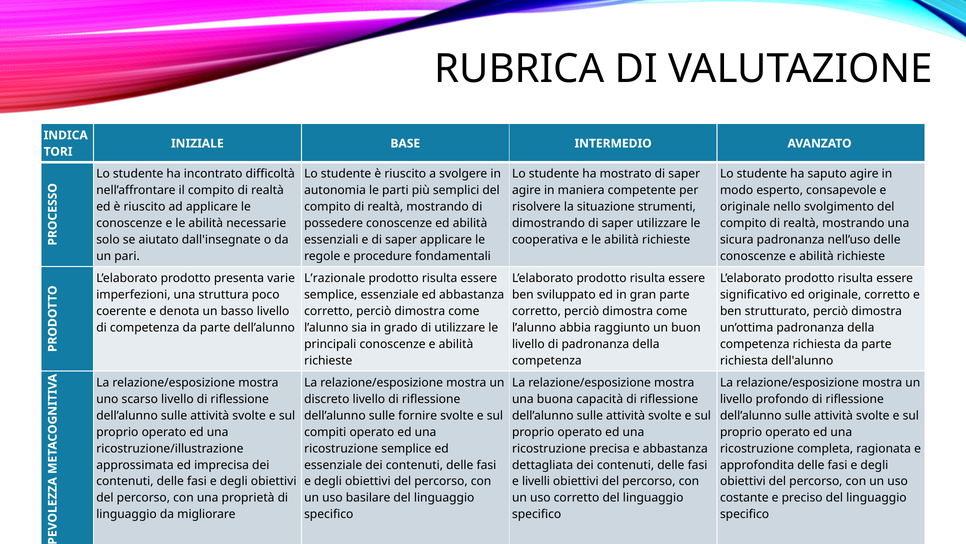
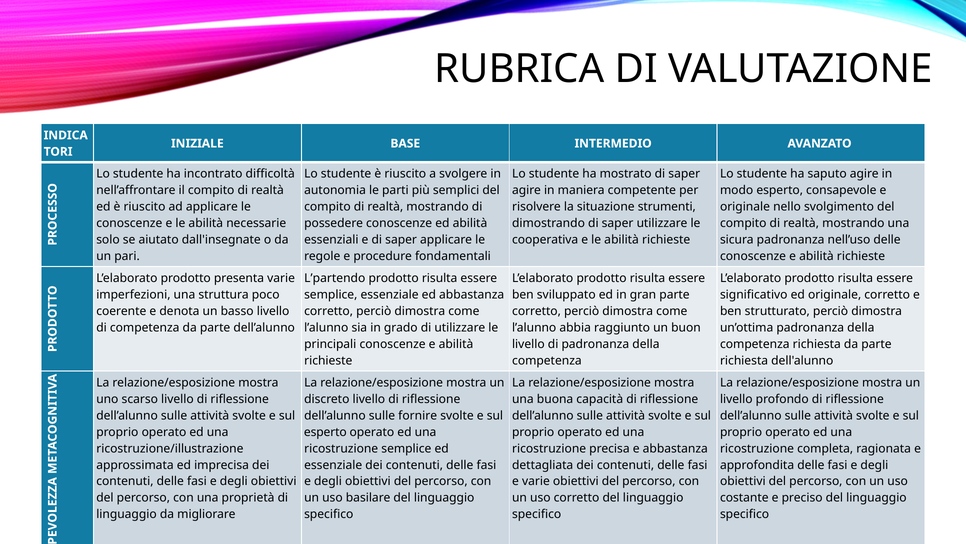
L’razionale: L’razionale -> L’partendo (335, 278)
compiti: compiti -> esperto (325, 432)
e livelli: livelli -> varie (536, 481)
